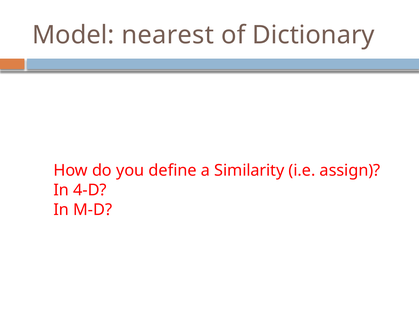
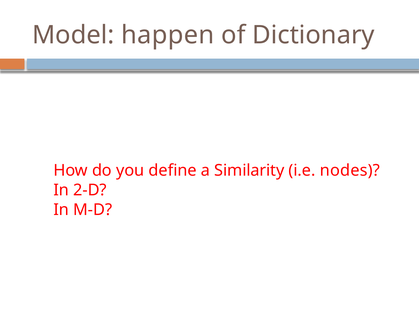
nearest: nearest -> happen (168, 35)
assign: assign -> nodes (350, 171)
4-D: 4-D -> 2-D (90, 190)
